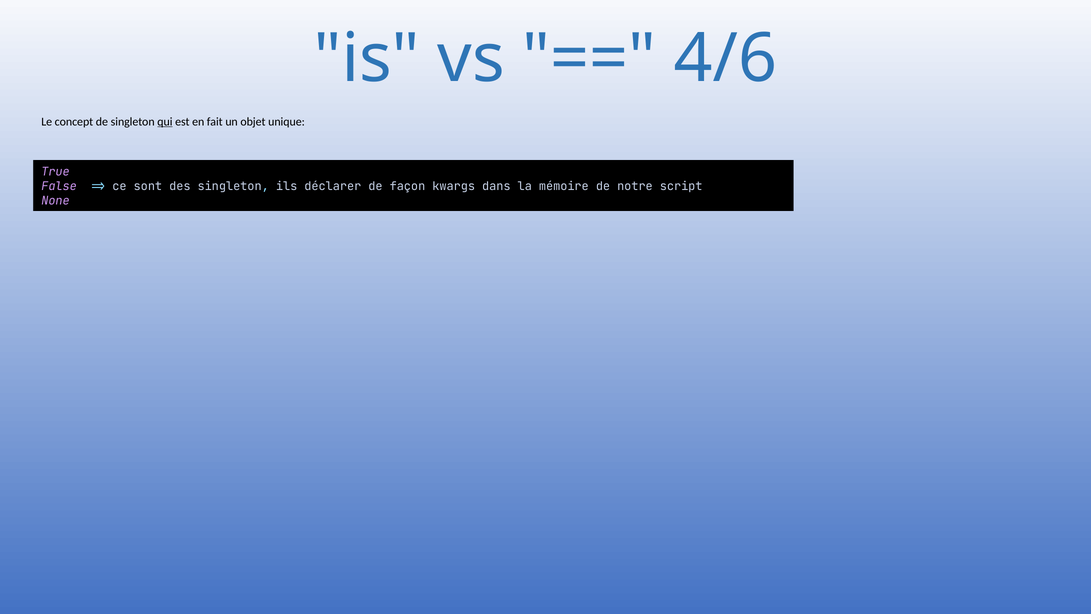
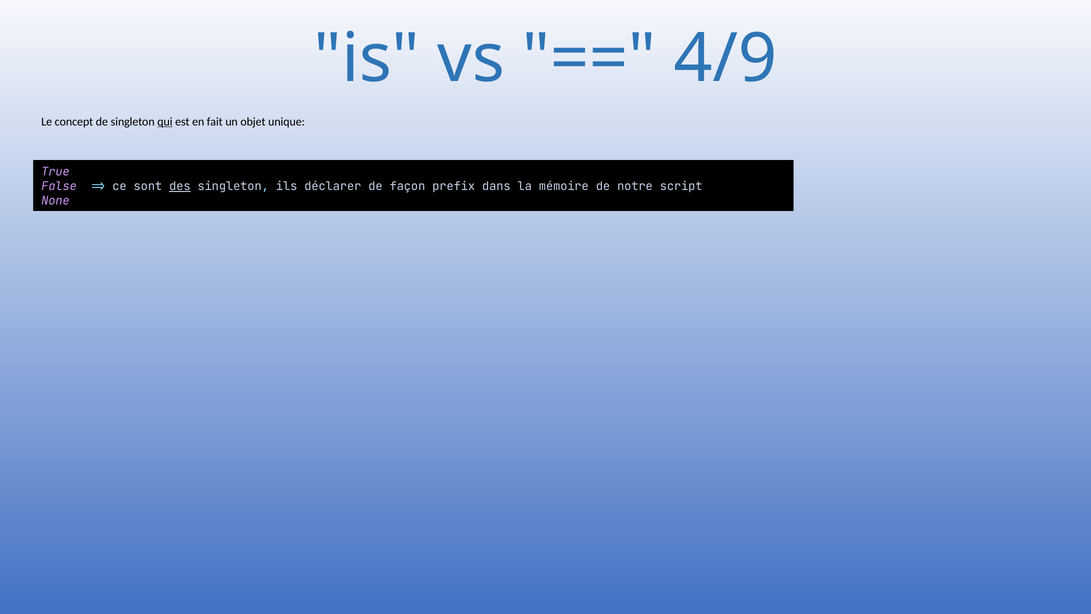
4/6: 4/6 -> 4/9 (726, 59)
des underline: none -> present (180, 186)
kwargs: kwargs -> prefix (454, 186)
